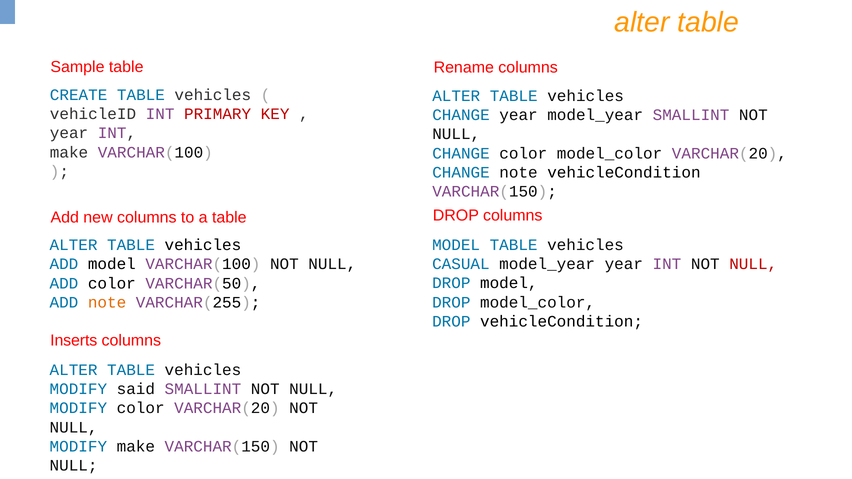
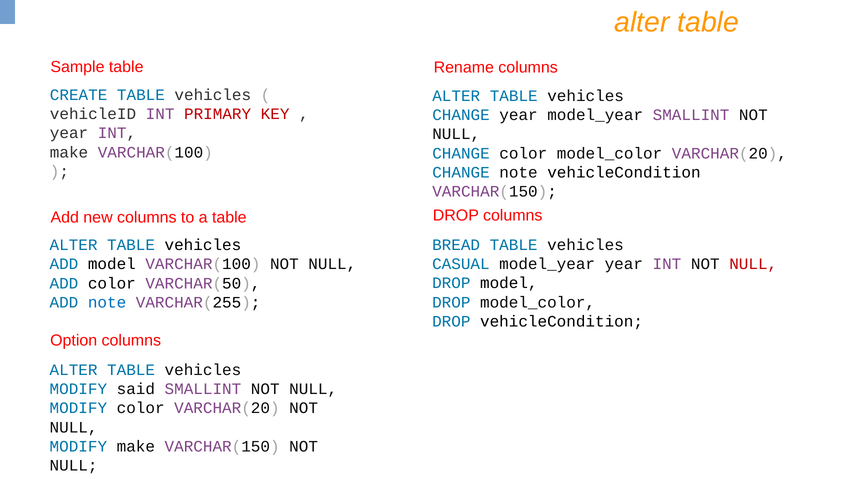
MODEL: MODEL -> BREAD (456, 245)
note colour: orange -> blue (107, 303)
Inserts: Inserts -> Option (74, 341)
